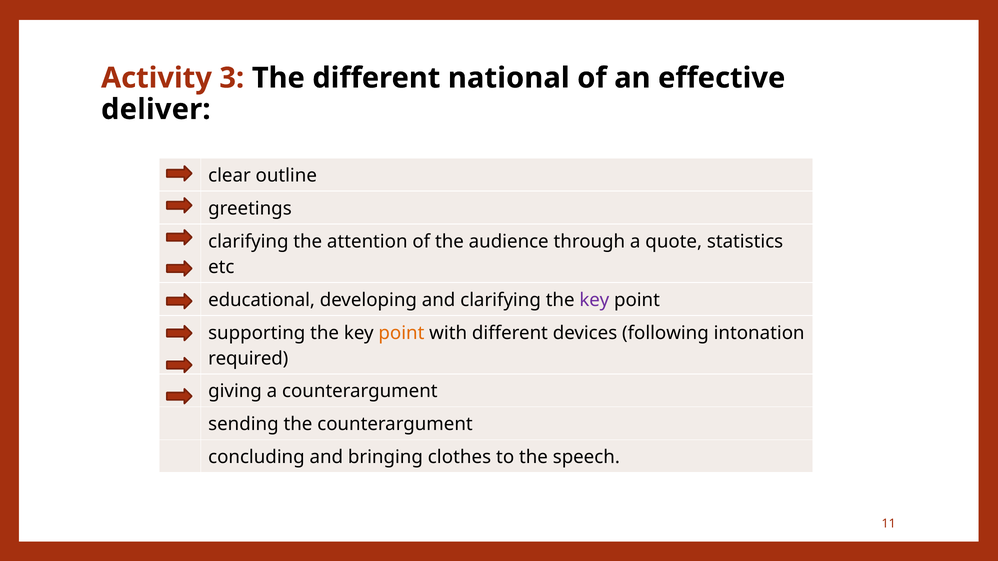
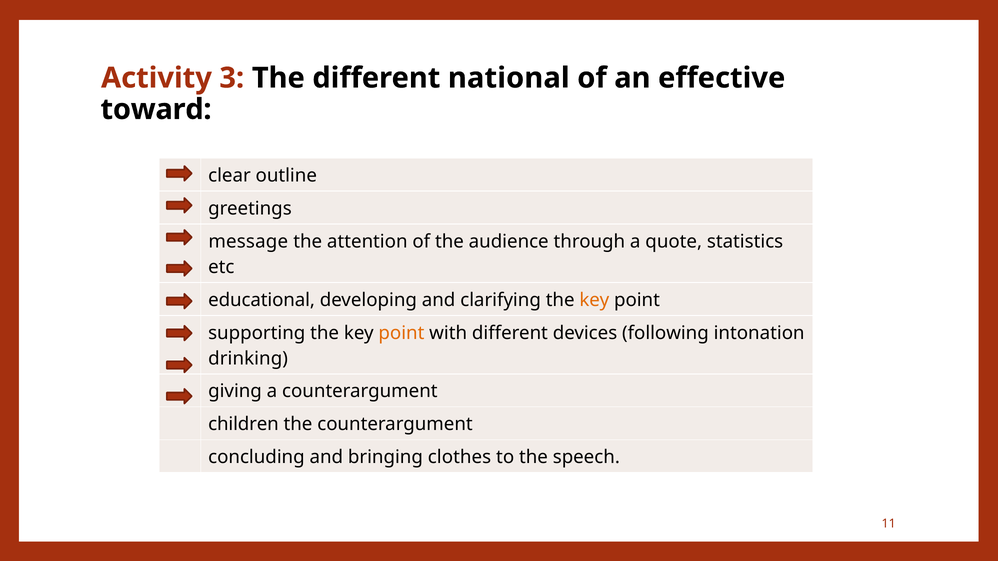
deliver: deliver -> toward (156, 109)
clarifying: clarifying -> message (248, 242)
key colour: purple -> orange (594, 300)
required: required -> drinking (248, 359)
sending: sending -> children (244, 425)
